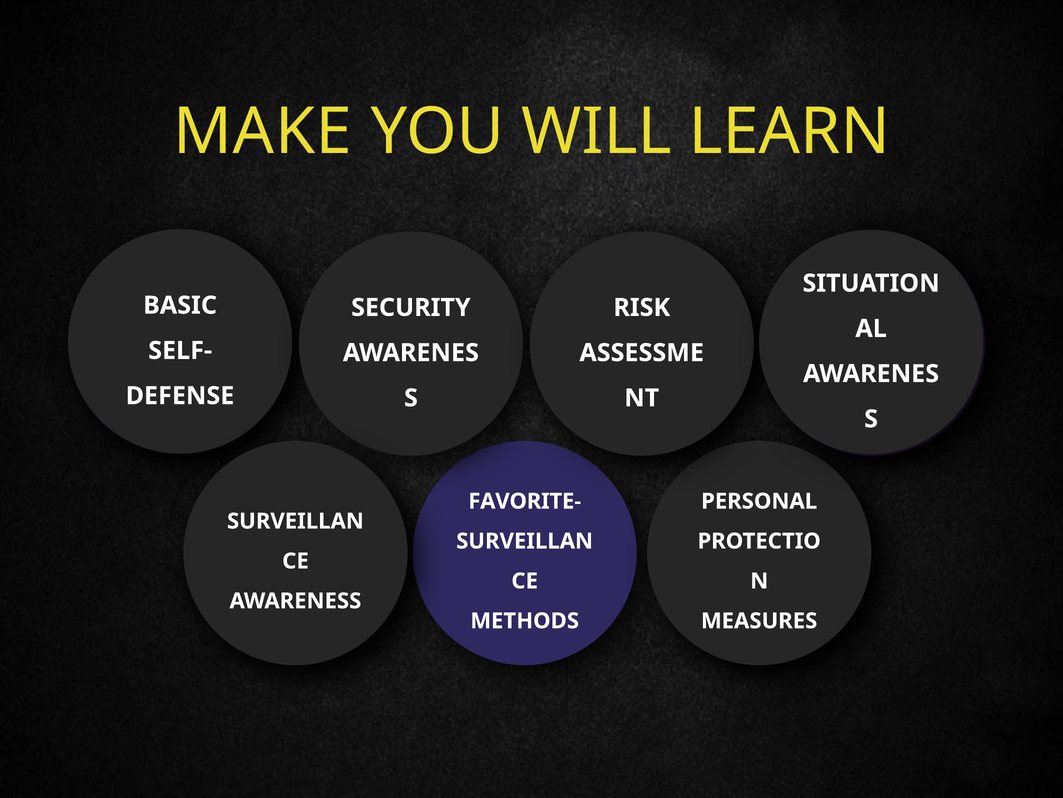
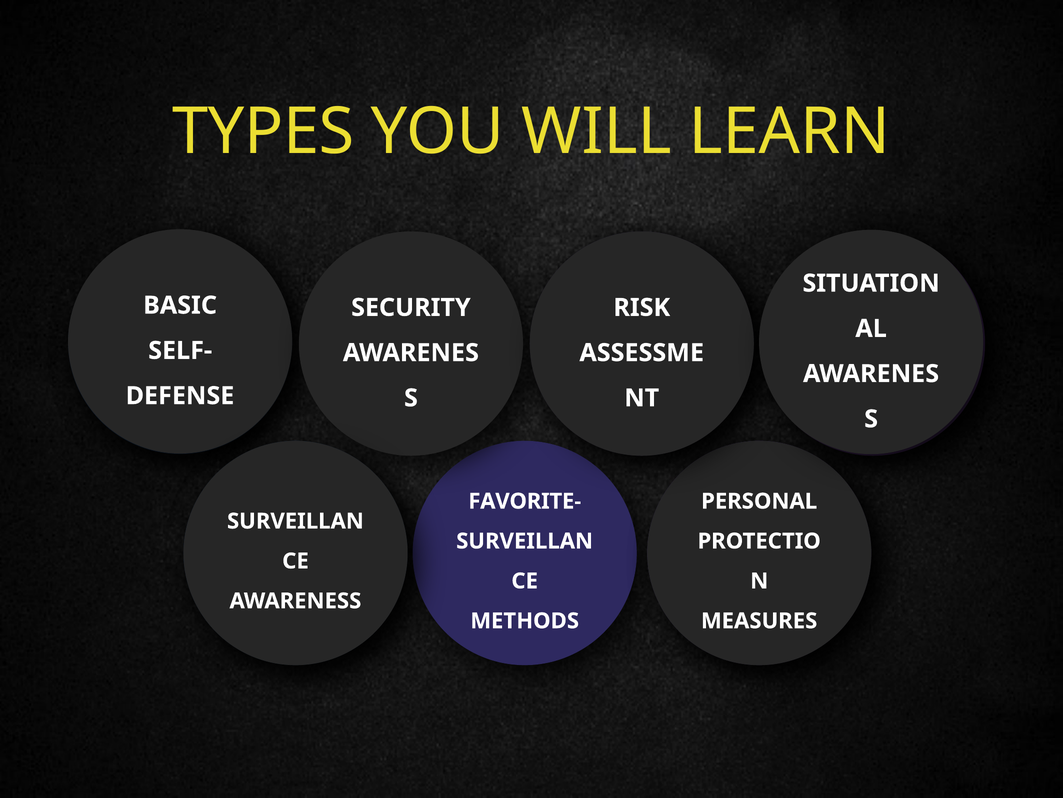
MAKE: MAKE -> TYPES (263, 132)
